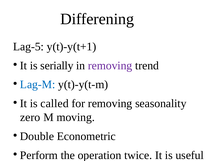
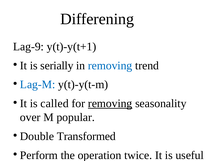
Lag-5: Lag-5 -> Lag-9 (28, 47)
removing colour: purple -> blue (110, 66)
removing underline: none -> present (110, 104)
zero: zero -> over (30, 117)
moving: moving -> popular (76, 117)
Econometric: Econometric -> Transformed (86, 136)
